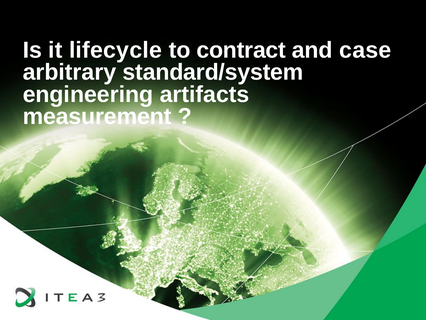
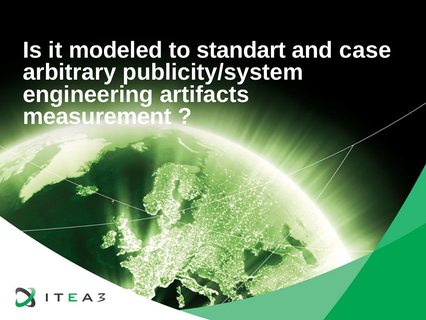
lifecycle: lifecycle -> modeled (116, 50)
contract: contract -> standart (241, 50)
standard/system: standard/system -> publicity/system (213, 72)
